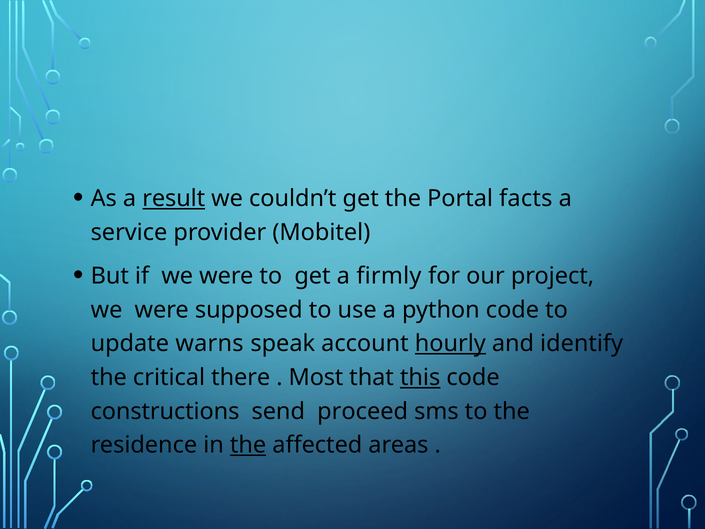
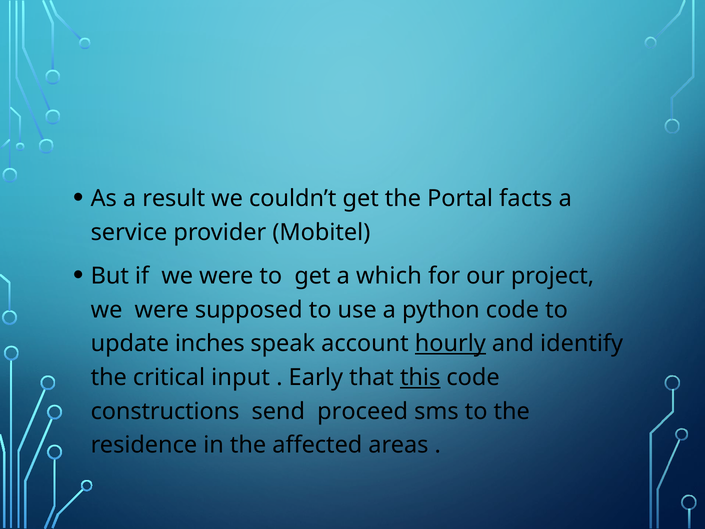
result underline: present -> none (174, 198)
firmly: firmly -> which (389, 276)
warns: warns -> inches (210, 343)
there: there -> input (241, 377)
Most: Most -> Early (316, 377)
the underline: present -> none (248, 445)
